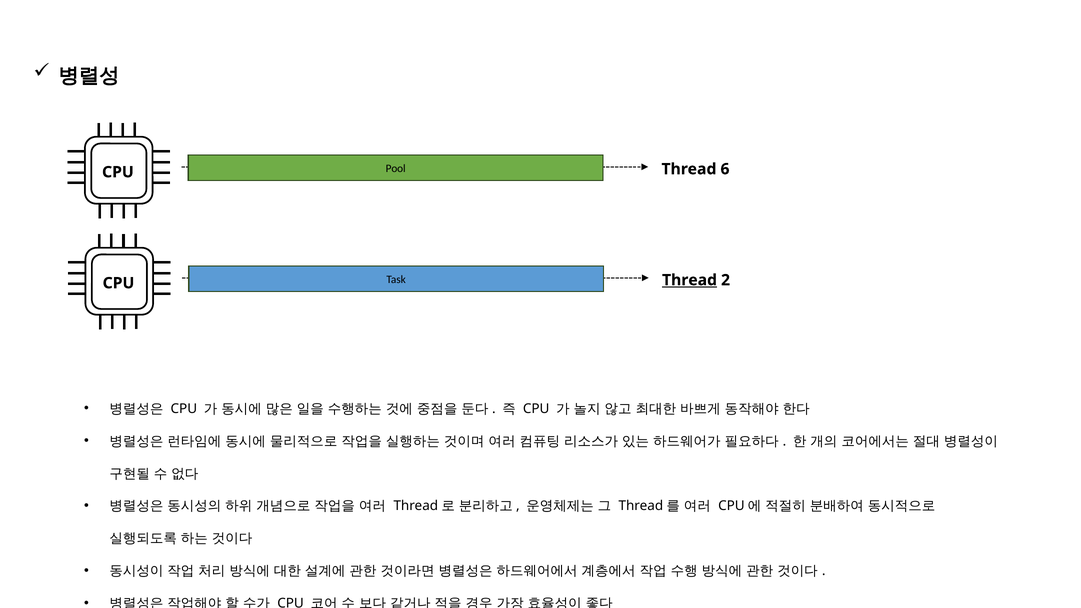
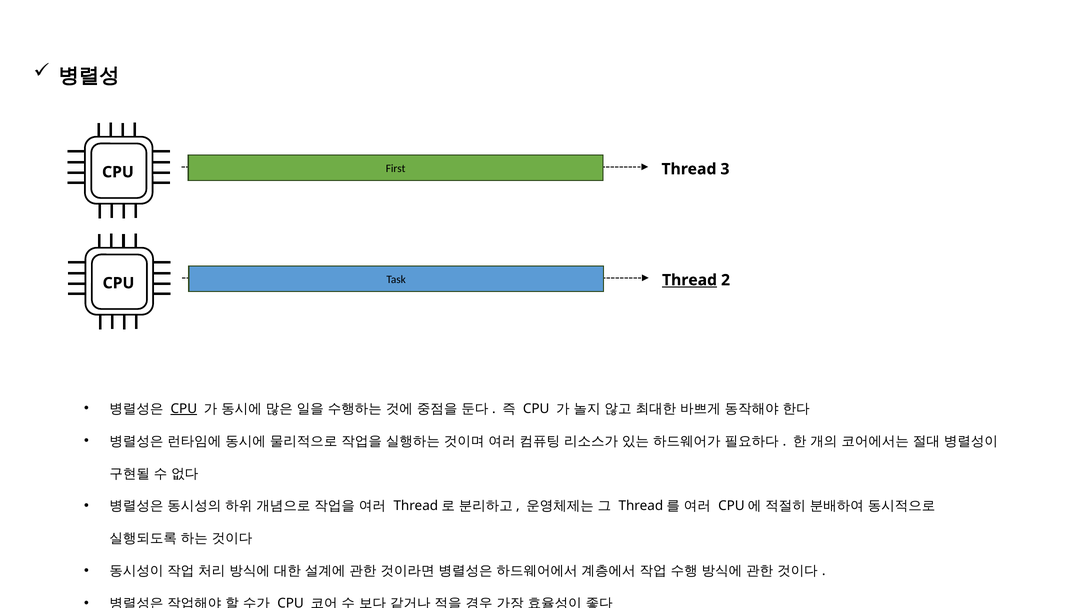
Pool: Pool -> First (396, 169)
6: 6 -> 3 (725, 169)
CPU underline: none -> present (184, 409)
